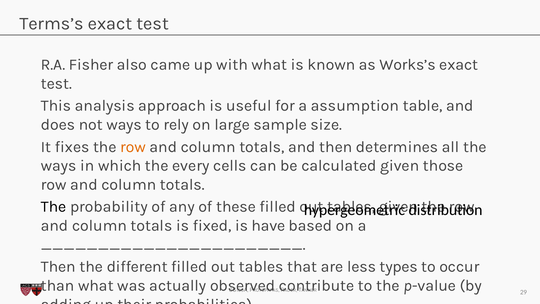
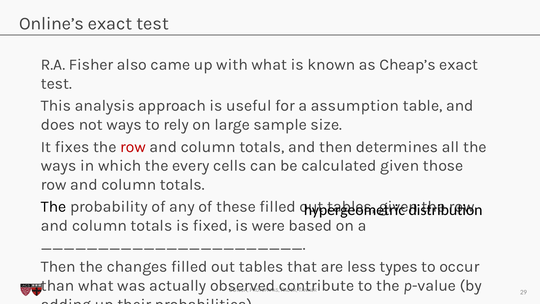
Terms’s: Terms’s -> Online’s (52, 24)
Works’s: Works’s -> Cheap’s (408, 65)
row colour: orange -> red (133, 147)
have: have -> were (268, 225)
different: different -> changes (137, 266)
